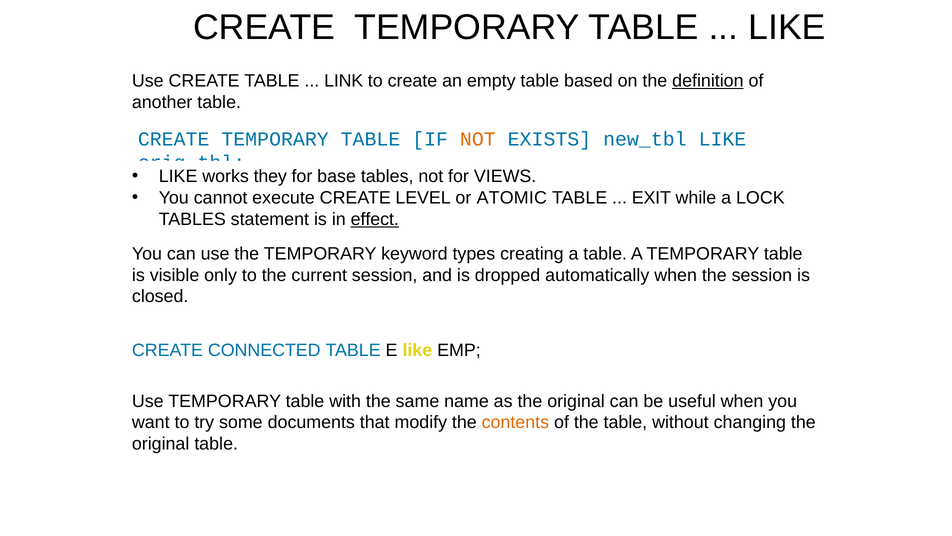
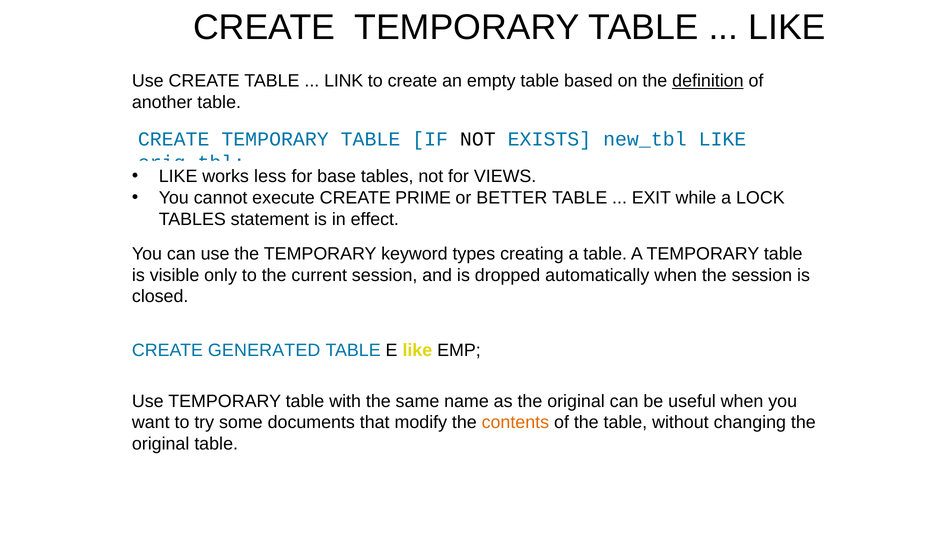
NOT colour: orange -> black (478, 139)
they: they -> less (270, 176)
LEVEL: LEVEL -> PRIME (423, 198)
ATOMIC: ATOMIC -> BETTER (512, 198)
effect underline: present -> none (375, 219)
CONNECTED: CONNECTED -> GENERATED (264, 350)
